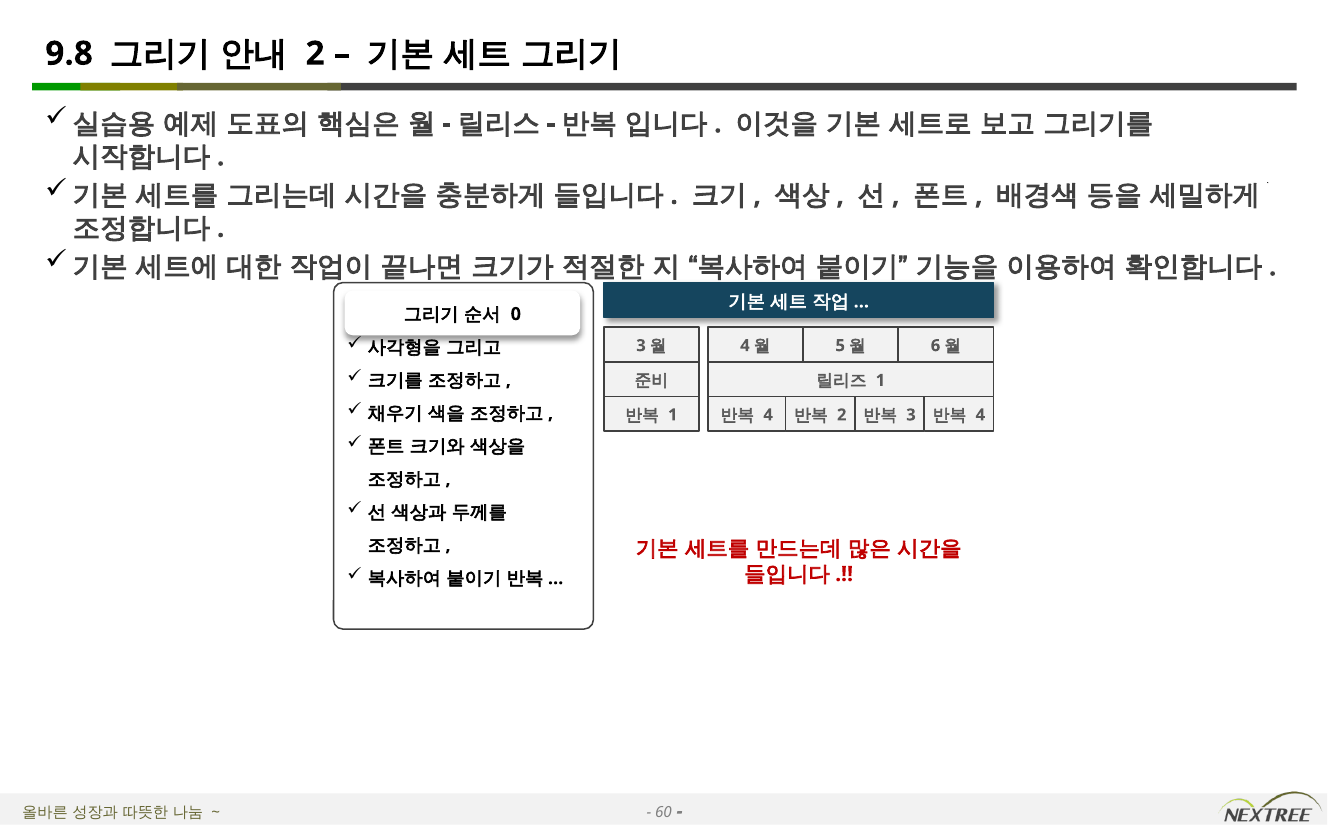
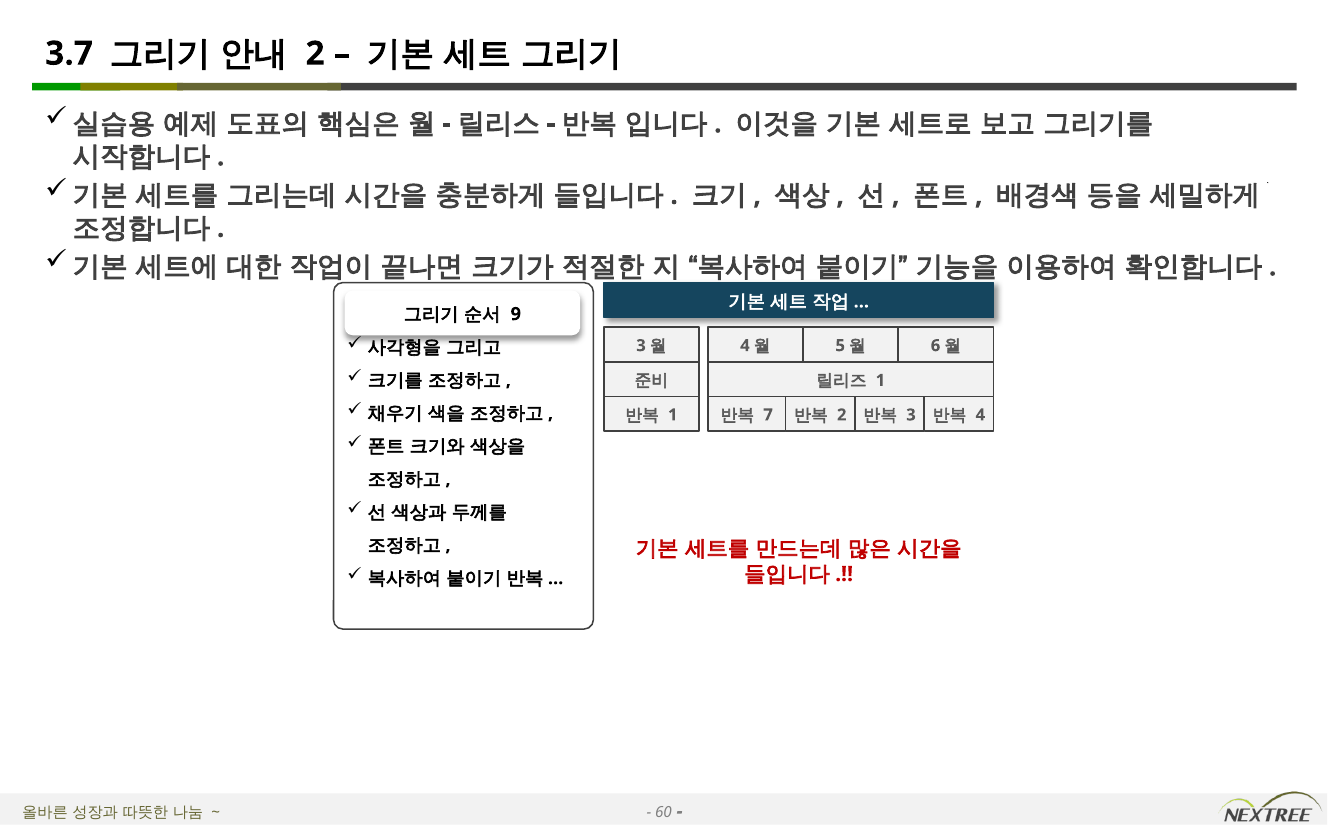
9.8: 9.8 -> 3.7 (69, 54)
0: 0 -> 9 (516, 314)
4: 4 -> 7 (768, 415)
